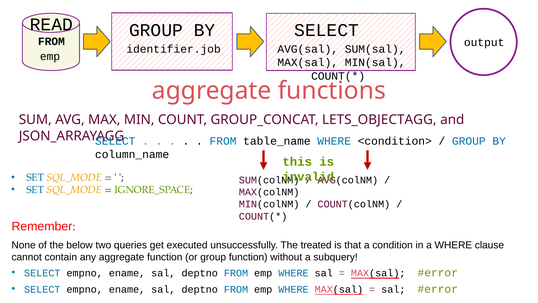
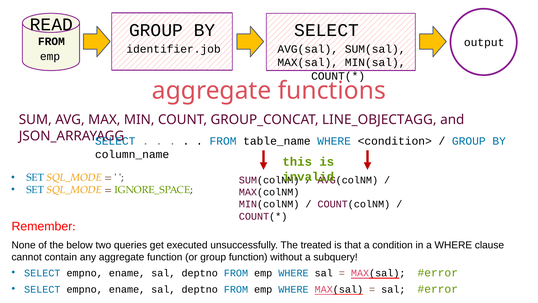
LETS_OBJECTAGG: LETS_OBJECTAGG -> LINE_OBJECTAGG (379, 120)
